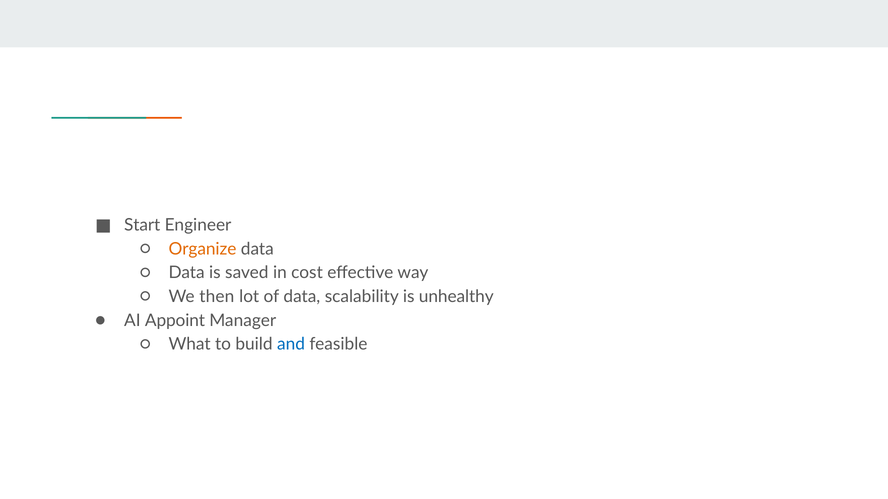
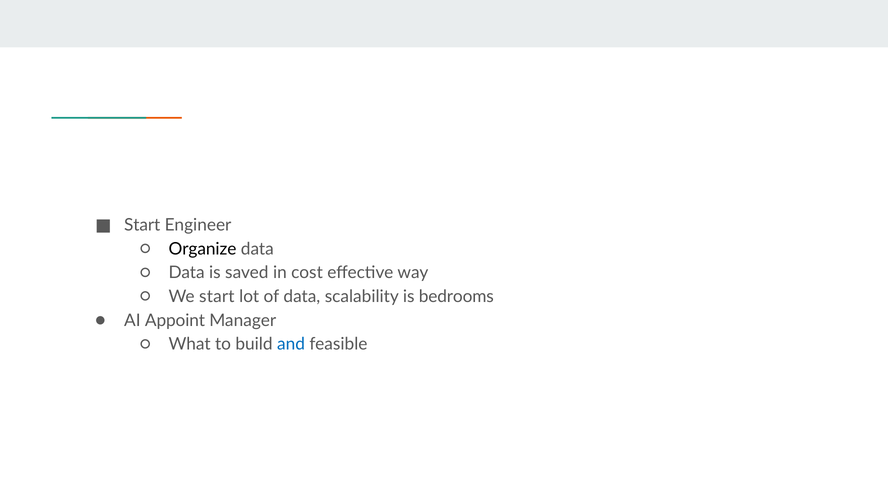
Organize colour: orange -> black (202, 249)
We then: then -> start (217, 297)
unhealthy: unhealthy -> bedrooms (456, 297)
